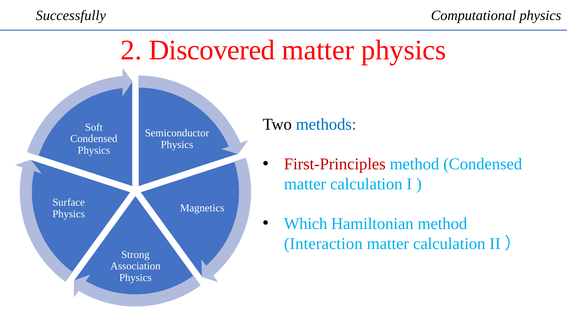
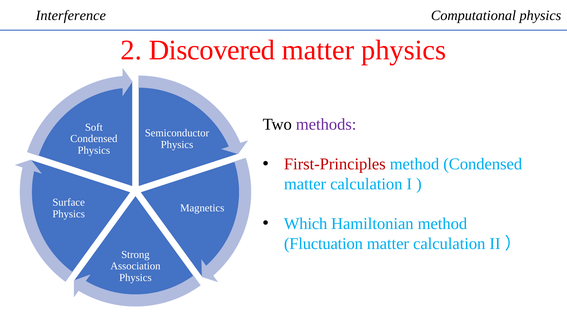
Successfully: Successfully -> Interference (71, 15)
methods colour: blue -> purple (326, 124)
Interaction: Interaction -> Fluctuation (323, 244)
